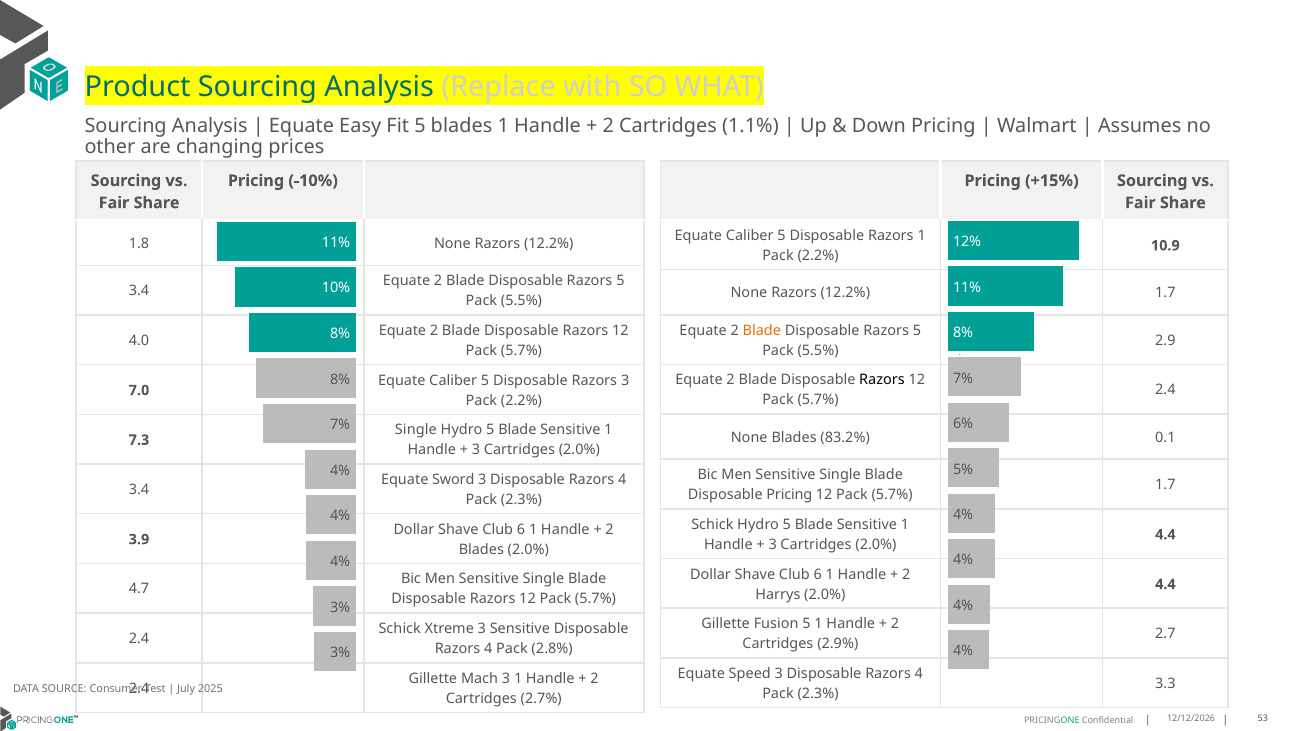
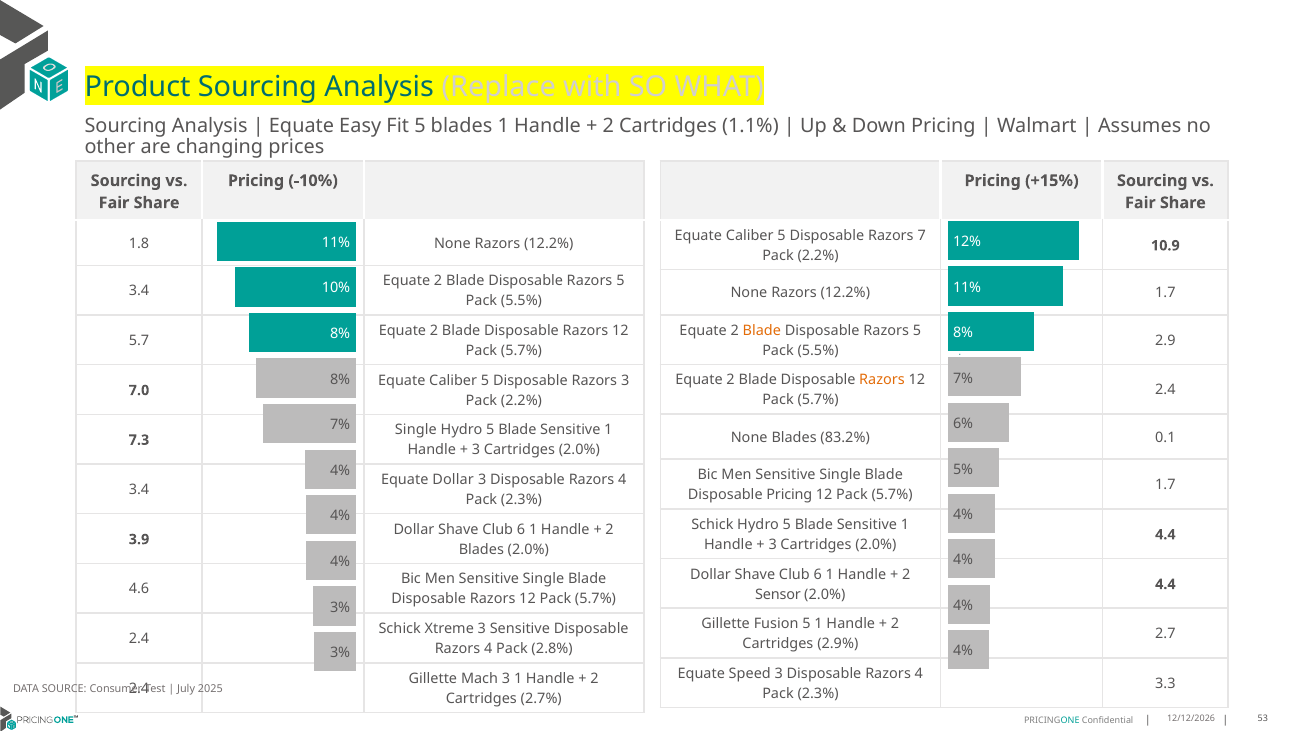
Razors 1: 1 -> 7 (922, 236)
4.0: 4.0 -> 5.7 (139, 341)
Razors colour: black -> orange (882, 380)
Equate Sword: Sword -> Dollar (453, 480)
4.7: 4.7 -> 4.6 (139, 589)
Harrys: Harrys -> Sensor (778, 594)
